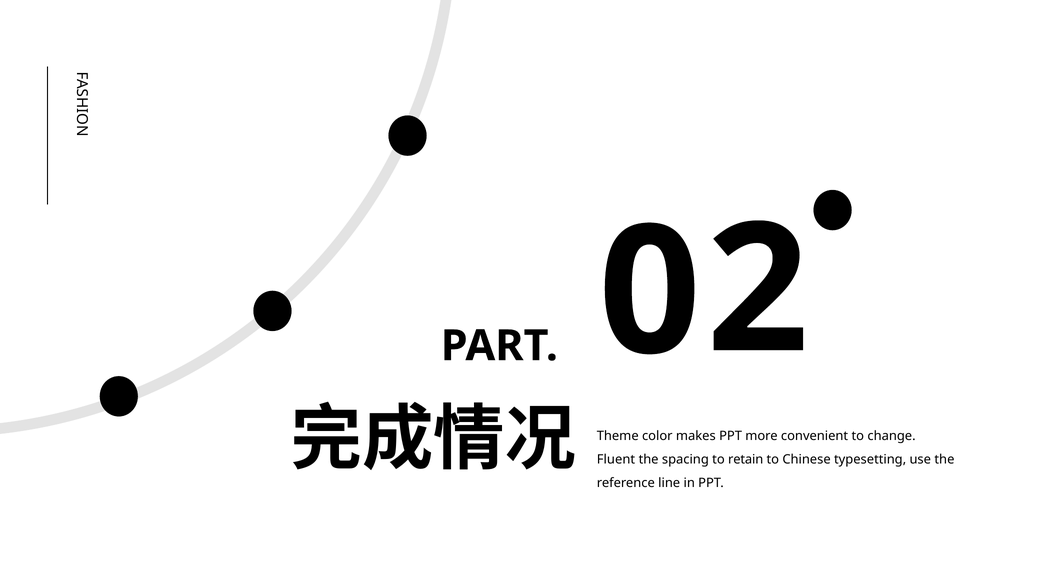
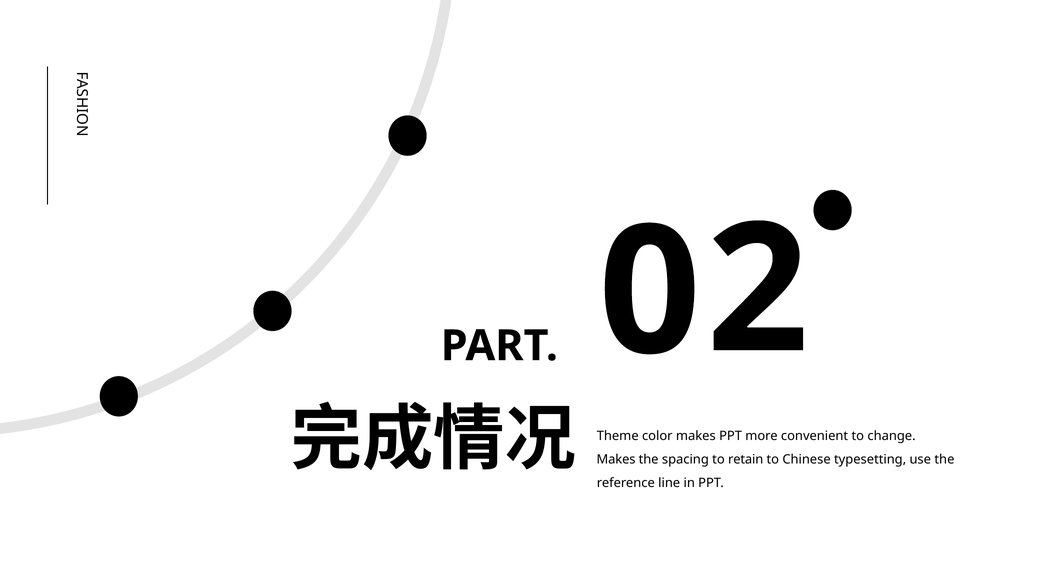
Fluent: Fluent -> Makes (616, 460)
